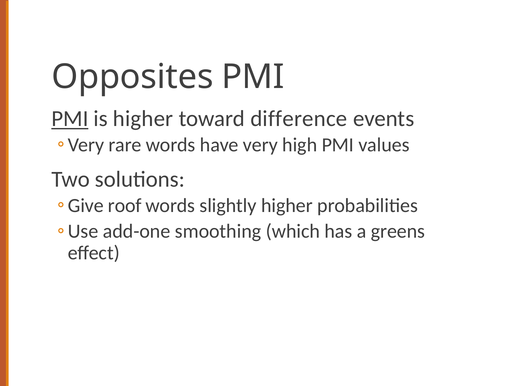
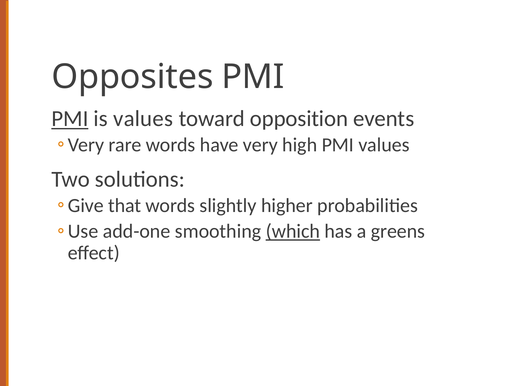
is higher: higher -> values (143, 119)
difference: difference -> opposition (299, 119)
roof: roof -> that (125, 205)
which underline: none -> present (293, 231)
